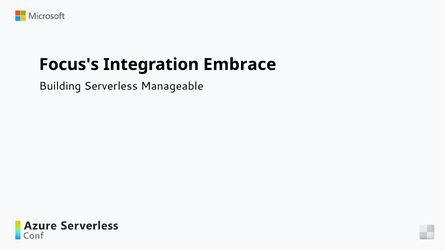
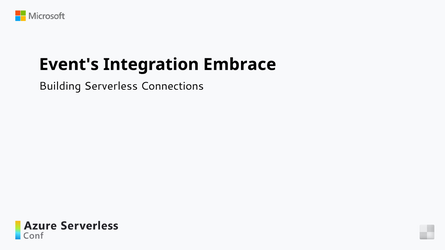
Focus's: Focus's -> Event's (69, 65)
Manageable: Manageable -> Connections (172, 86)
